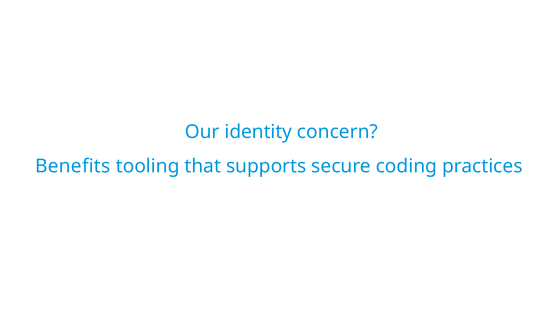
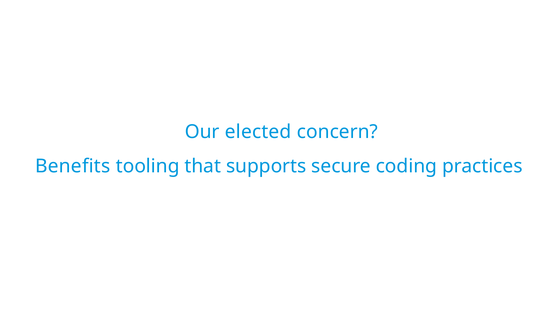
identity: identity -> elected (258, 132)
